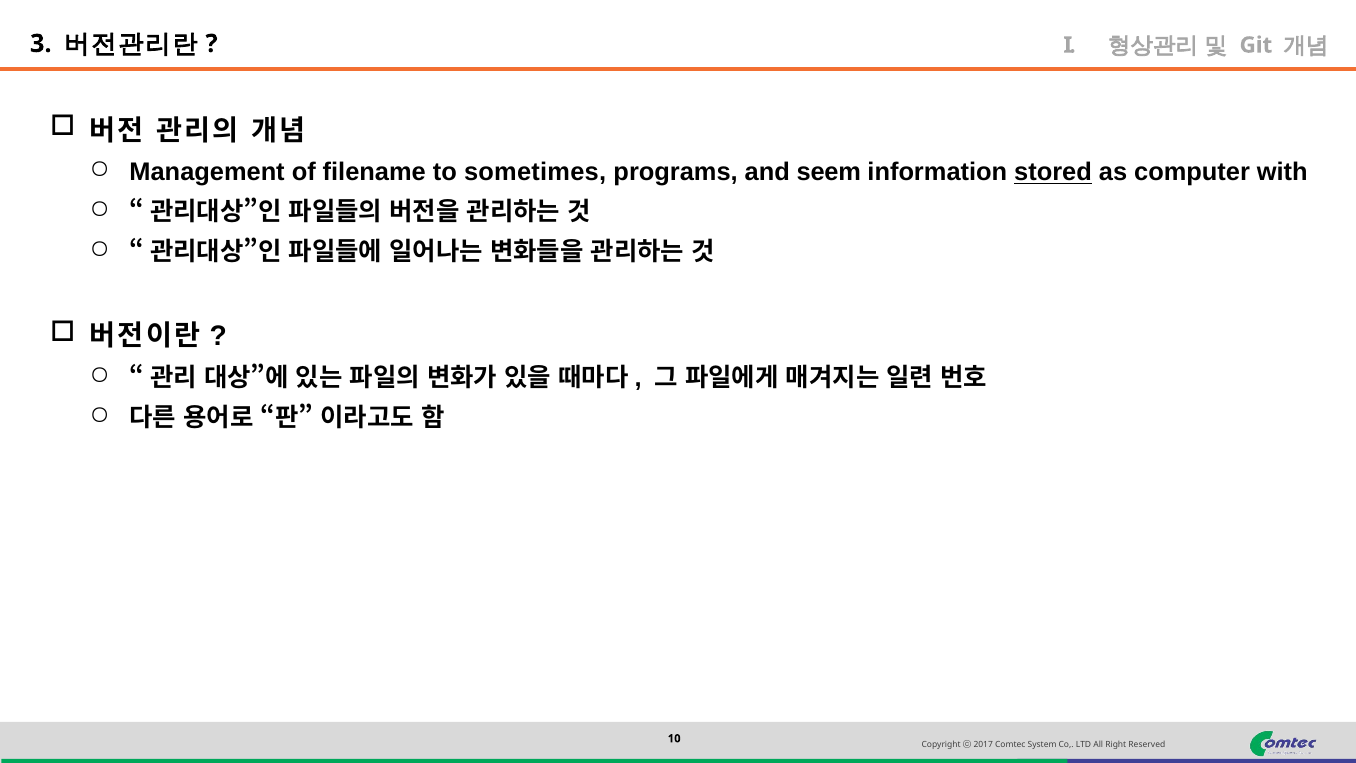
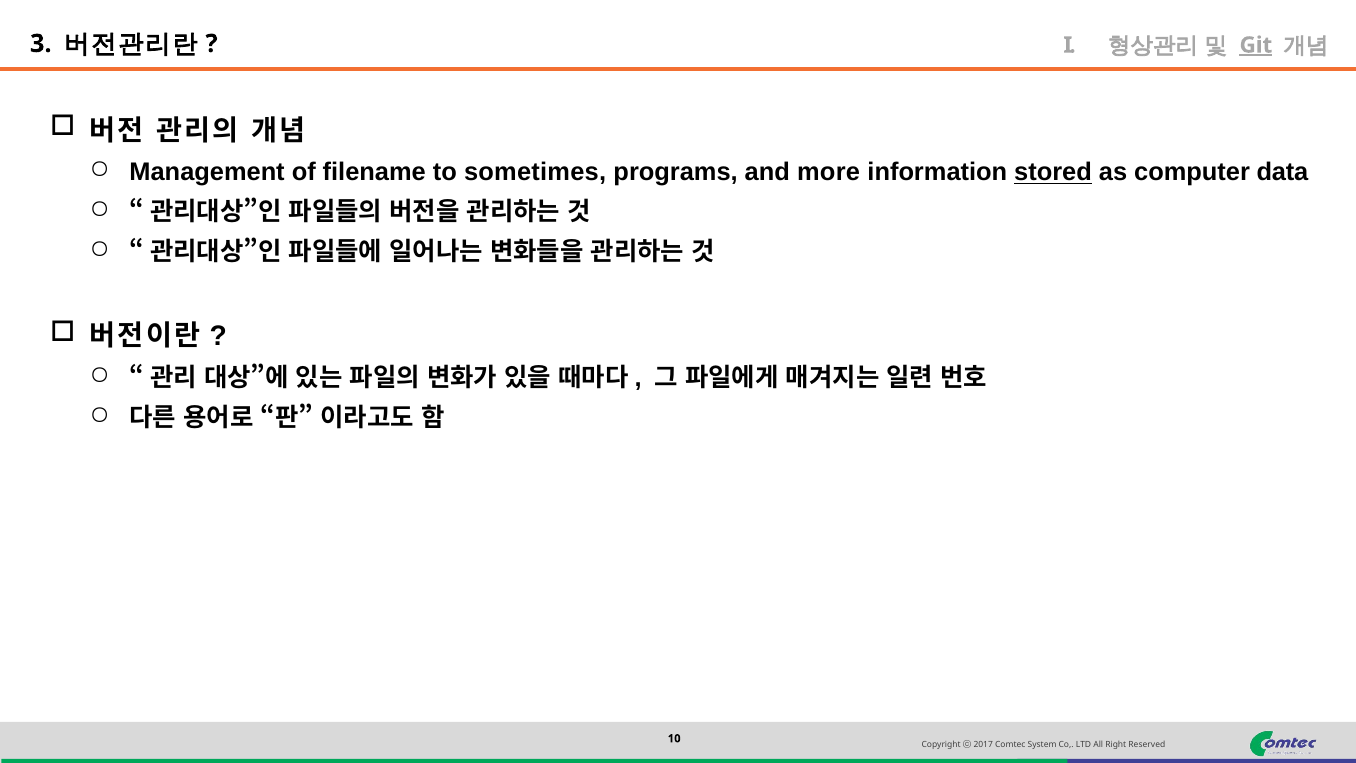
Git underline: none -> present (1256, 45)
seem: seem -> more (829, 172)
with: with -> data (1282, 172)
